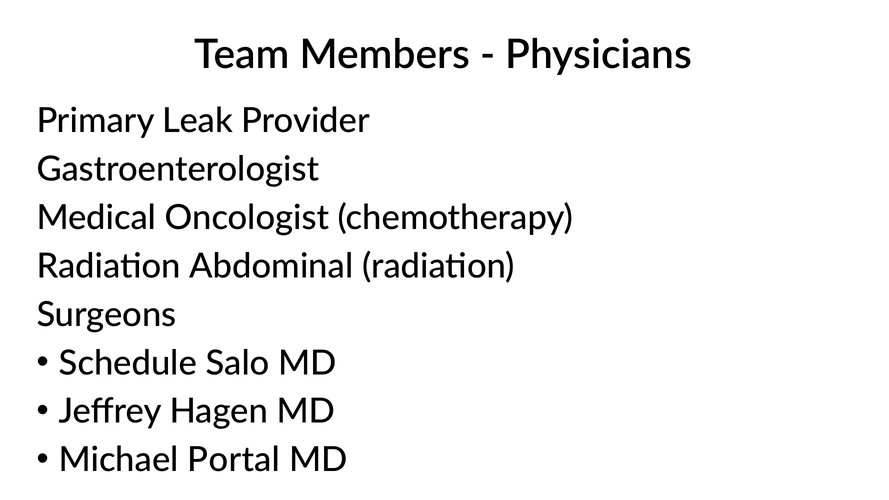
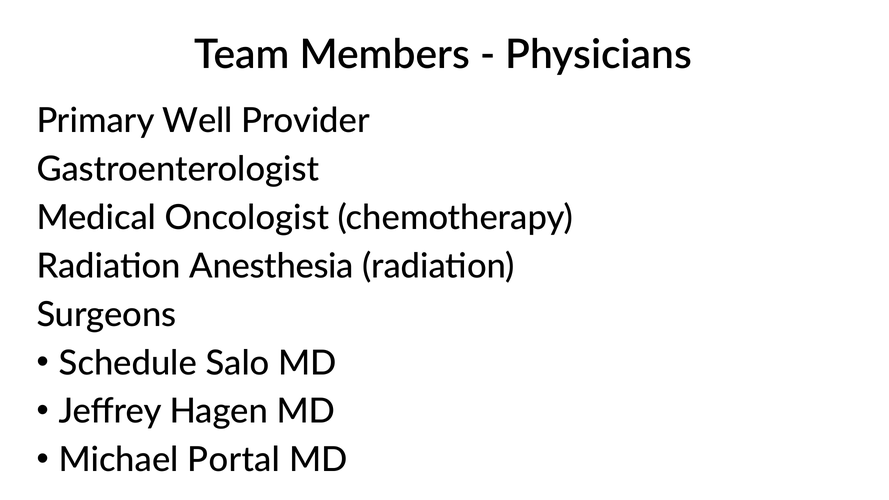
Leak: Leak -> Well (197, 121)
Abdominal: Abdominal -> Anesthesia (271, 266)
